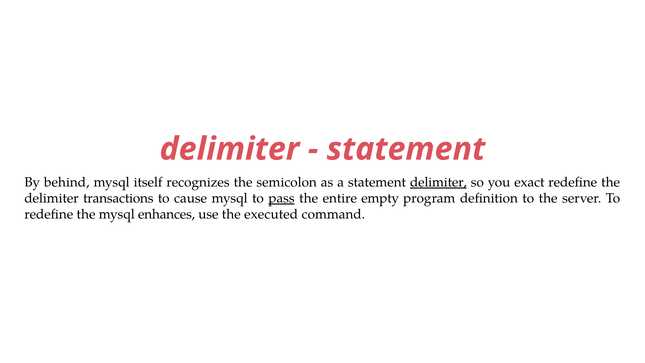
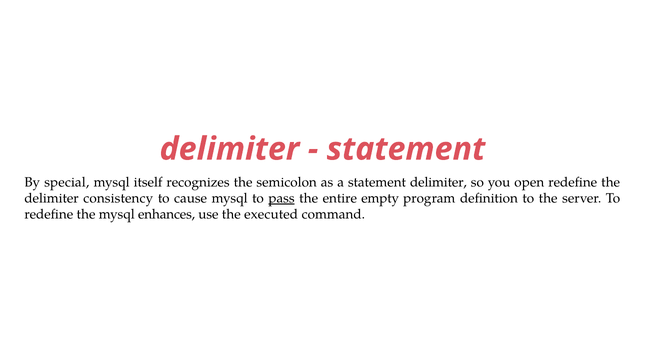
behind: behind -> special (67, 182)
delimiter underline: present -> none (438, 182)
exact: exact -> open (529, 182)
transactions: transactions -> consistency (118, 198)
